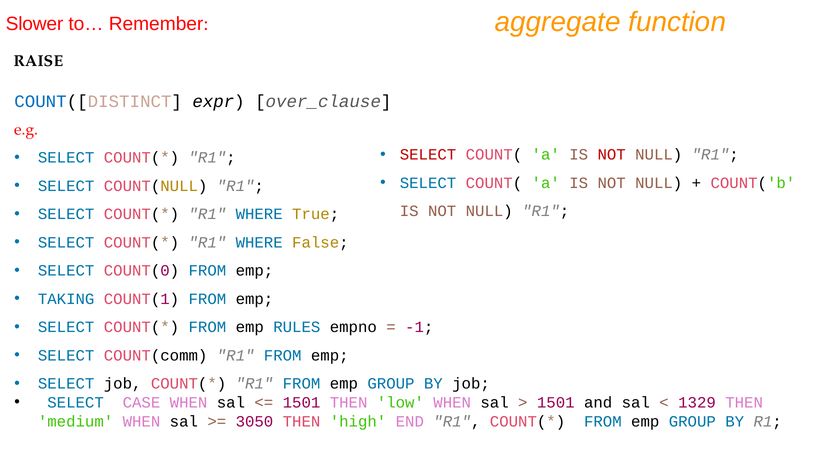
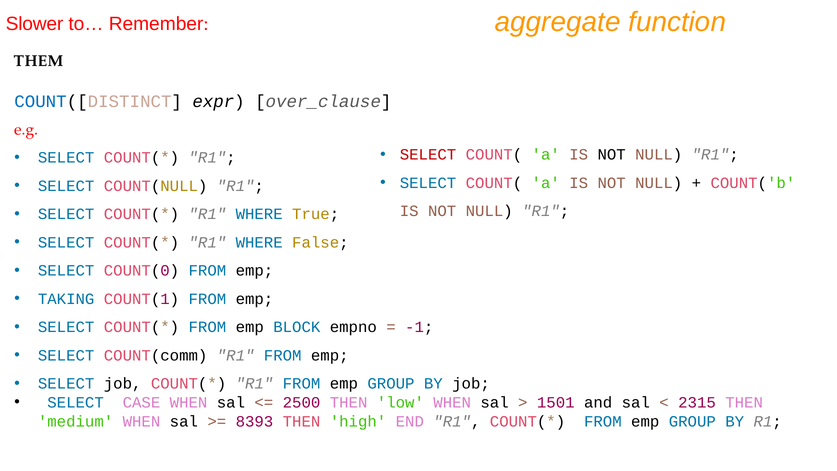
RAISE: RAISE -> THEM (39, 61)
NOT colour: red -> black (612, 155)
RULES: RULES -> BLOCK (297, 327)
1501: 1501 -> 2500 (302, 402)
1329: 1329 -> 2315 (697, 402)
3050: 3050 -> 8393 (254, 421)
